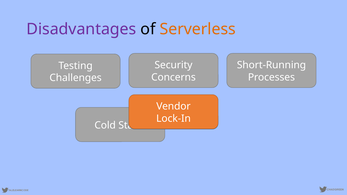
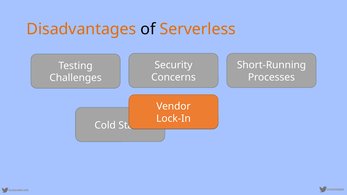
Disadvantages colour: purple -> orange (81, 29)
